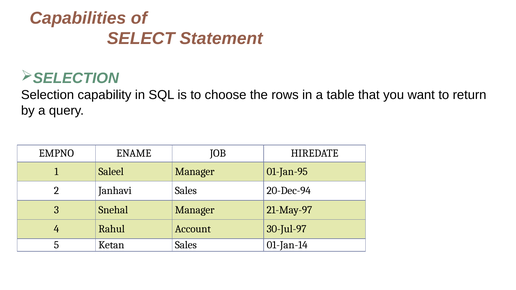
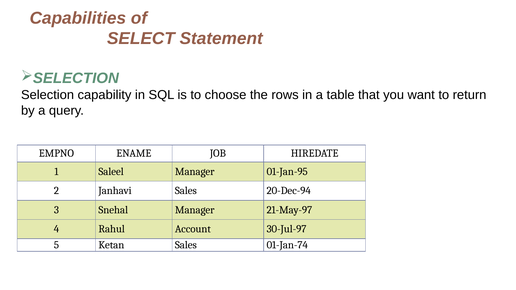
01-Jan-14: 01-Jan-14 -> 01-Jan-74 (287, 245)
